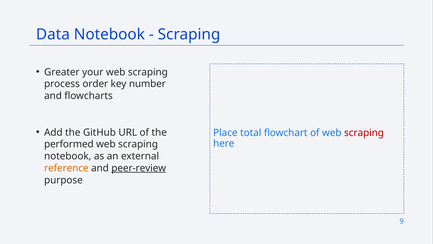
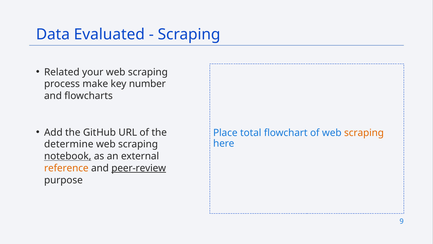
Data Notebook: Notebook -> Evaluated (109, 34)
Greater: Greater -> Related (62, 72)
order: order -> make (95, 84)
scraping colour: red -> orange (364, 133)
performed: performed -> determine (69, 144)
notebook underline: none -> present (68, 156)
